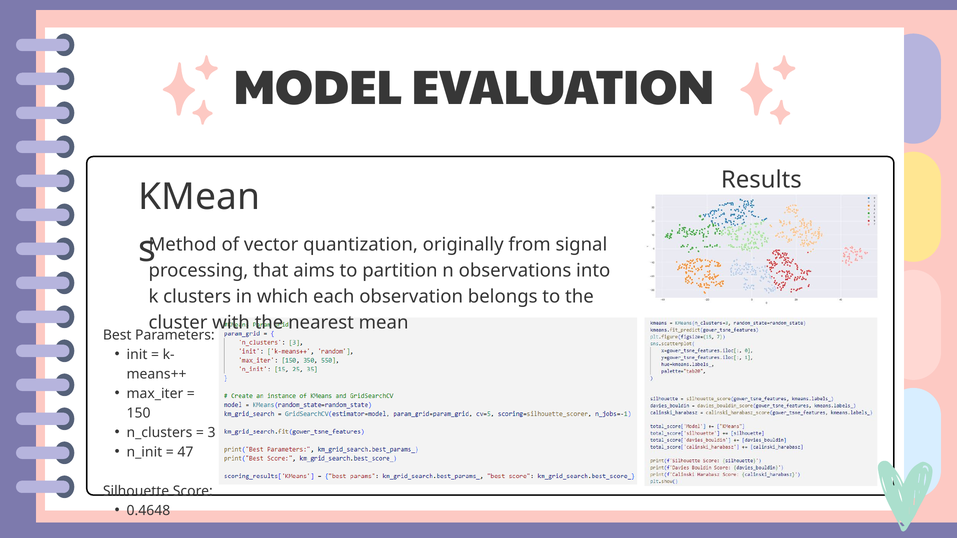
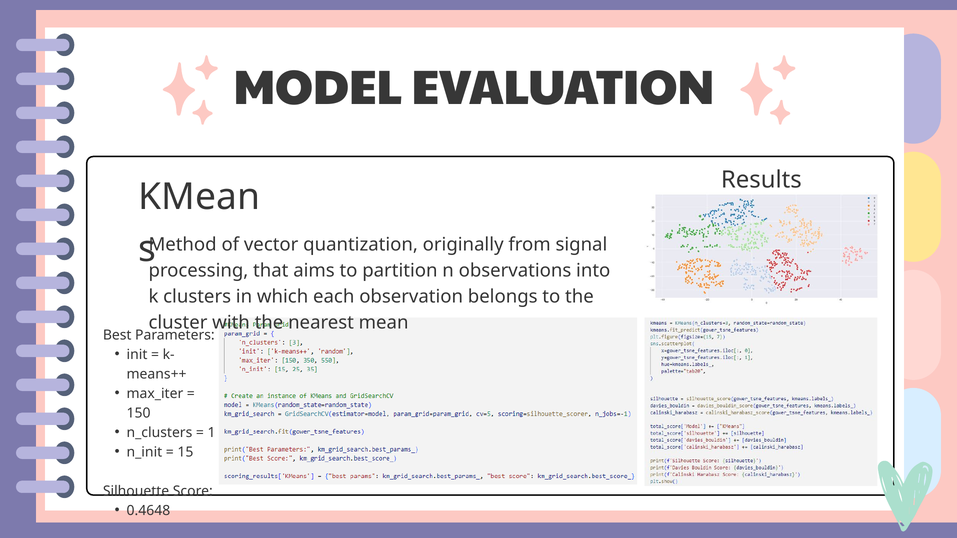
3: 3 -> 1 (212, 433)
47: 47 -> 15 (185, 452)
